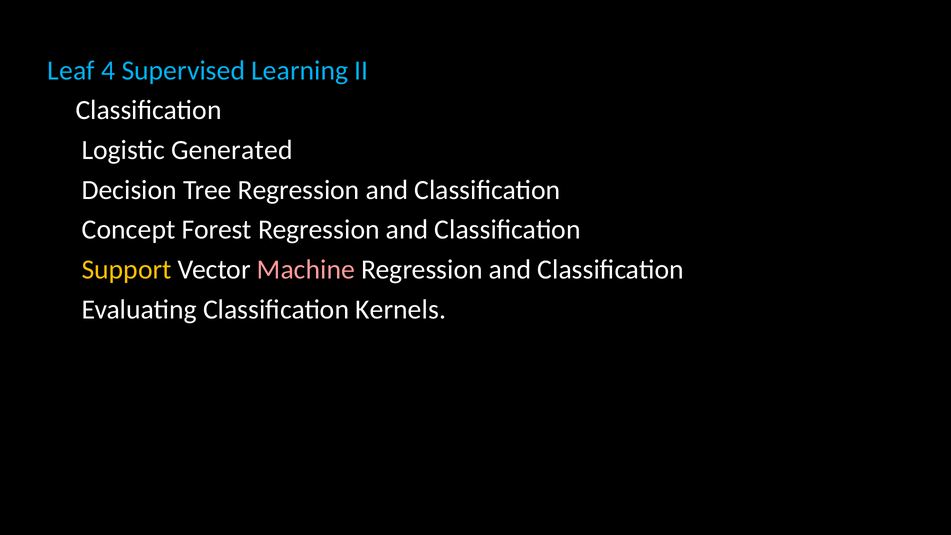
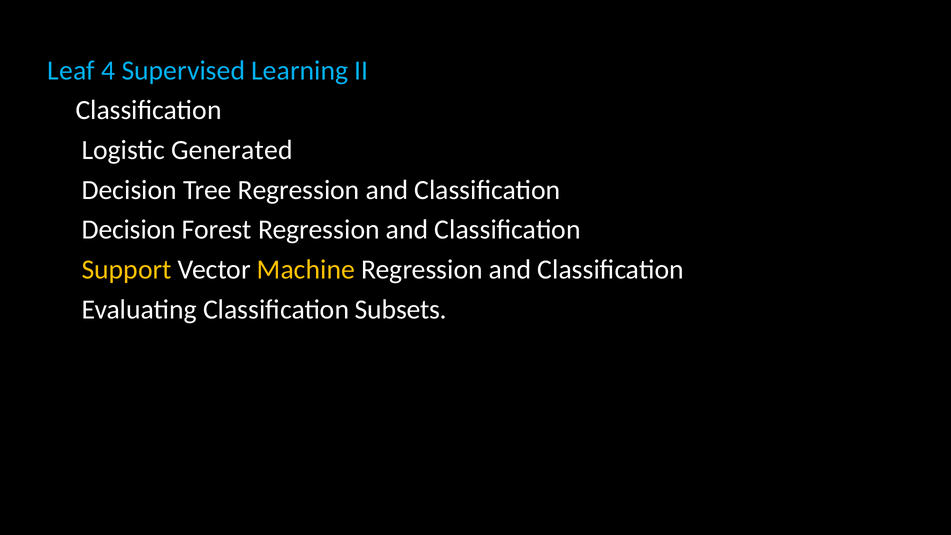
Concept: Concept -> Decision (129, 230)
Machine colour: pink -> yellow (306, 270)
Kernels: Kernels -> Subsets (401, 309)
